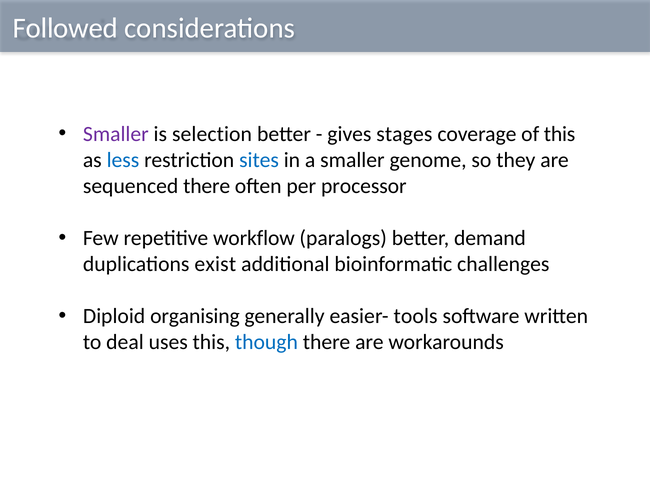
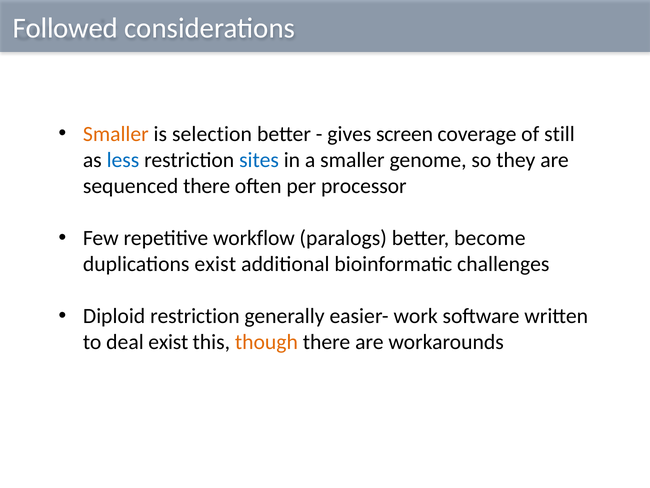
Smaller colour: purple -> orange (116, 134)
stages: stages -> screen (405, 134)
of this: this -> still (559, 134)
demand: demand -> become (490, 238)
Diploid organising: organising -> restriction (195, 316)
tools: tools -> work (416, 316)
deal uses: uses -> exist (168, 342)
though colour: blue -> orange (266, 342)
